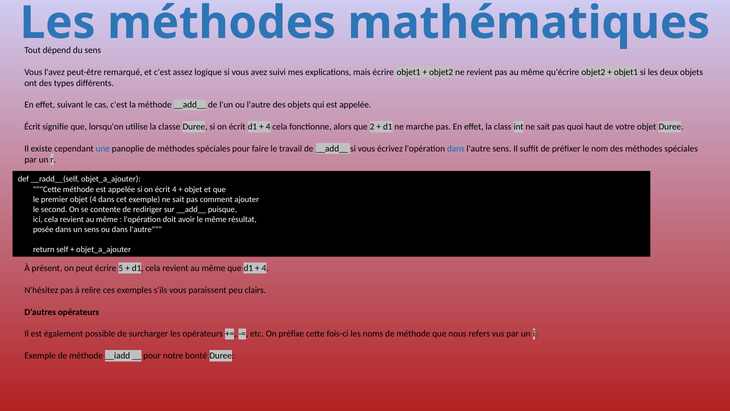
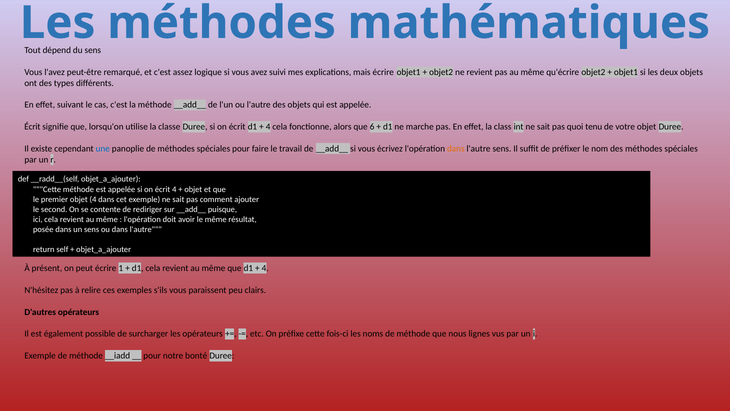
2: 2 -> 6 (372, 127)
haut: haut -> tenu (594, 127)
dans colour: blue -> orange (456, 149)
5: 5 -> 1 (121, 268)
refers: refers -> lignes (479, 334)
